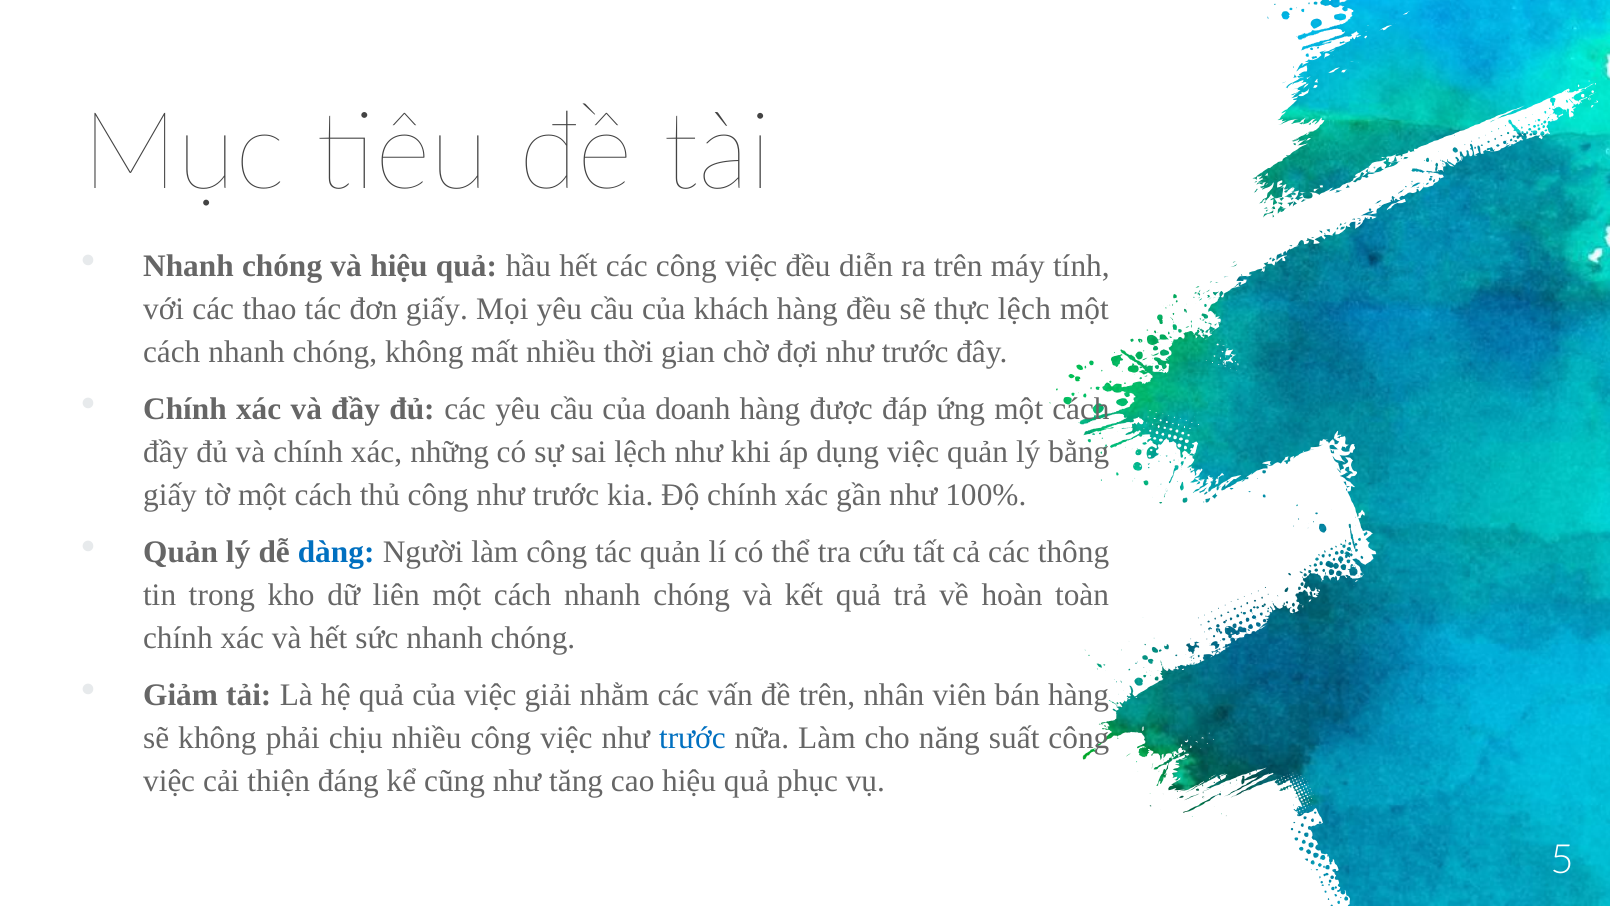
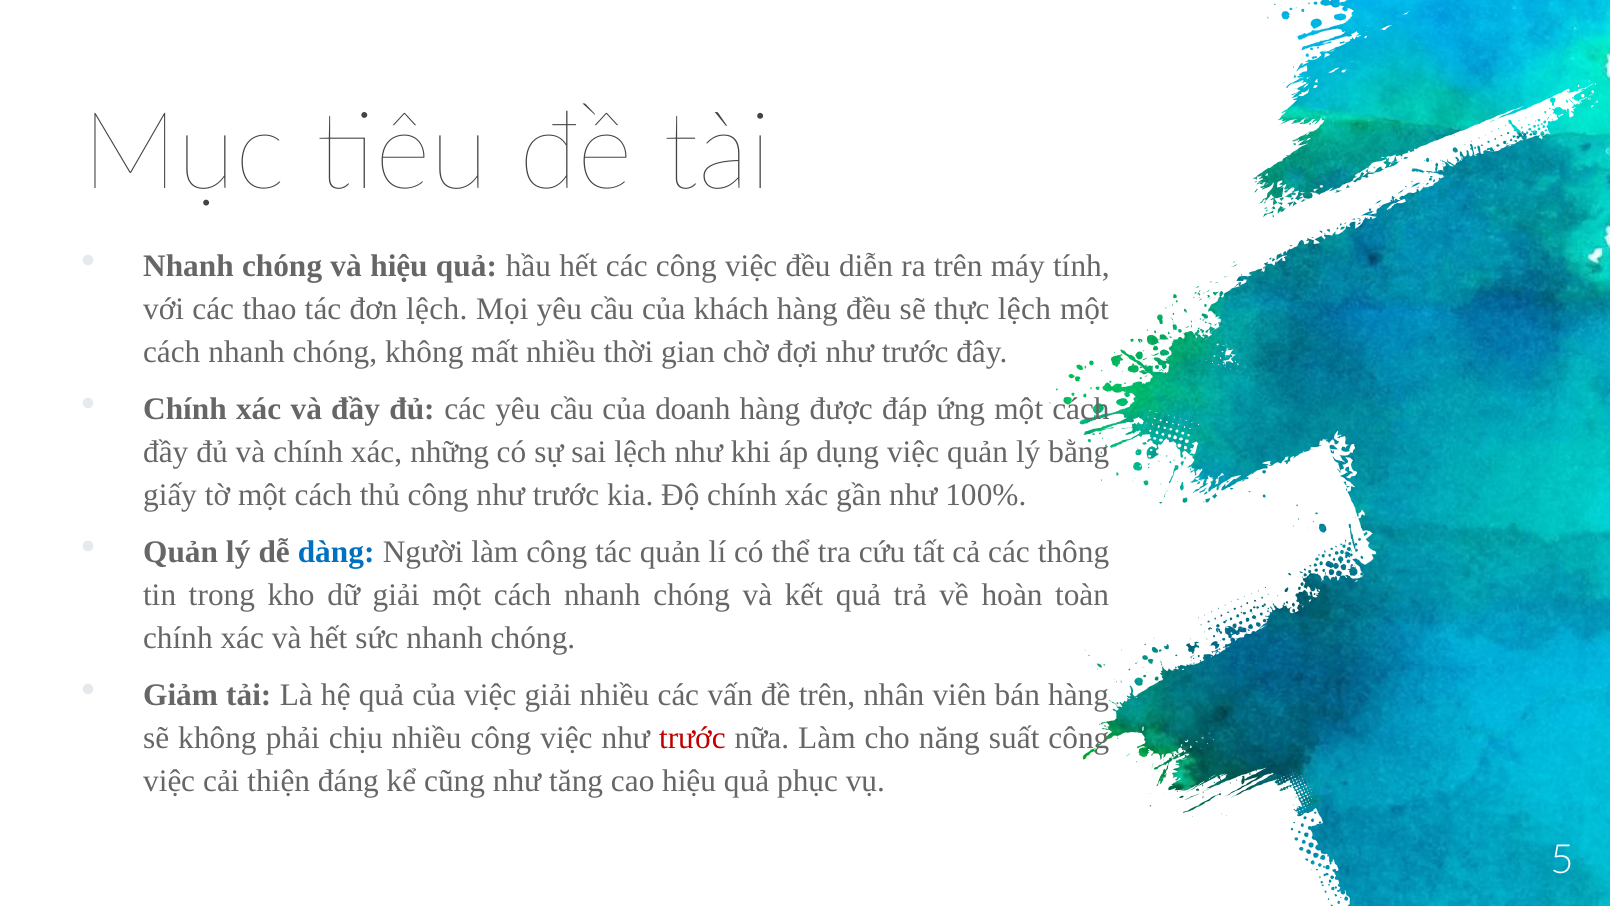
đơn giấy: giấy -> lệch (437, 309)
dữ liên: liên -> giải (396, 595)
giải nhằm: nhằm -> nhiều (614, 695)
trước colour: blue -> red (692, 738)
